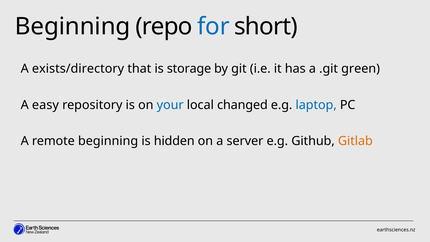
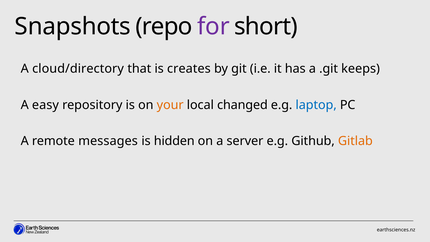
Beginning: Beginning -> Snapshots (73, 26)
for colour: blue -> purple (213, 26)
exists/directory: exists/directory -> cloud/directory (78, 69)
storage: storage -> creates (189, 69)
green: green -> keeps (361, 69)
your colour: blue -> orange (170, 105)
remote beginning: beginning -> messages (108, 141)
